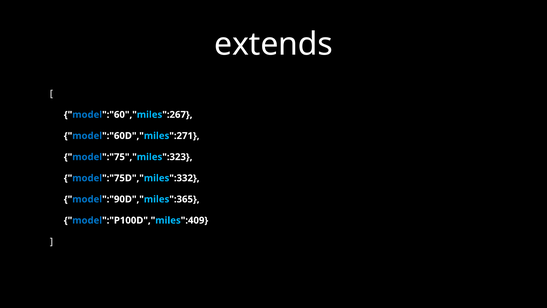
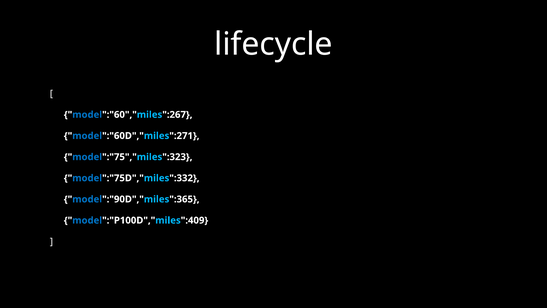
extends: extends -> lifecycle (273, 44)
